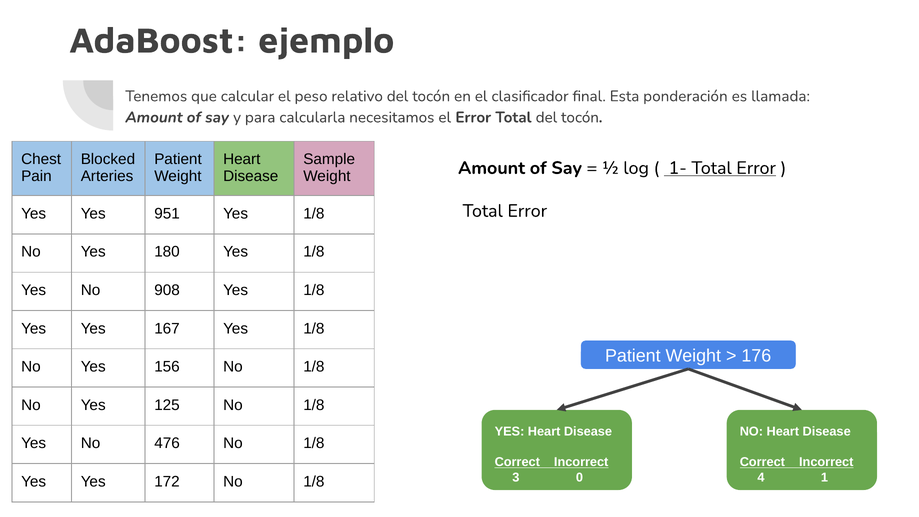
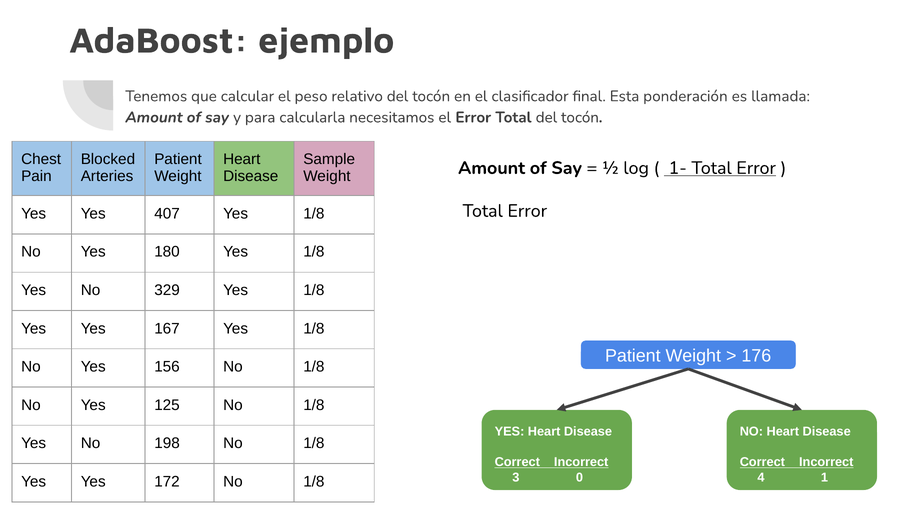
951: 951 -> 407 (167, 214)
908: 908 -> 329 (167, 290)
476: 476 -> 198 (167, 443)
